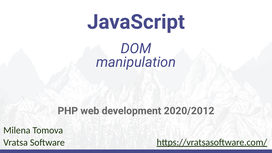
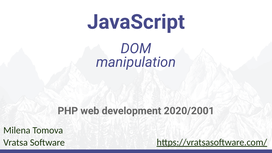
2020/2012: 2020/2012 -> 2020/2001 (189, 111)
